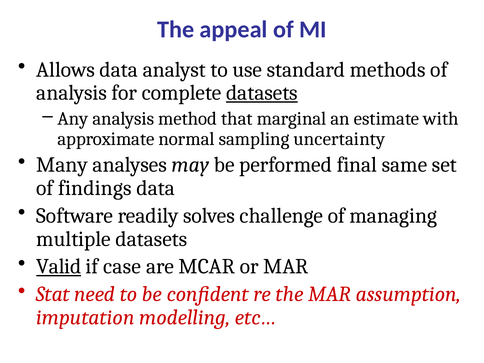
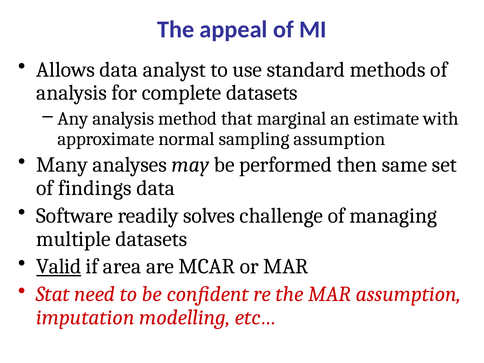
datasets underline: present -> none (262, 93)
sampling uncertainty: uncertainty -> assumption (339, 139)
final: final -> then (357, 165)
case: case -> area (122, 266)
